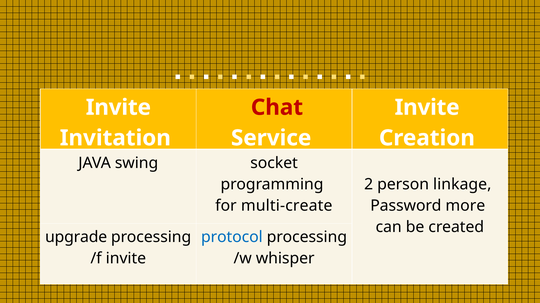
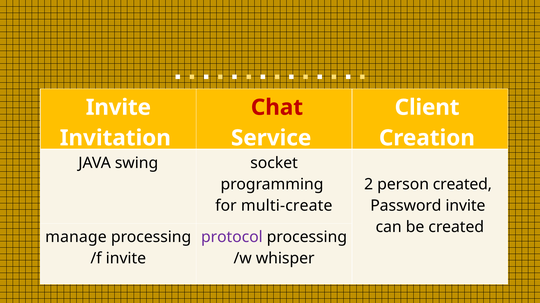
Invite: Invite -> Client (427, 108)
person linkage: linkage -> created (462, 185)
Password more: more -> invite (465, 206)
upgrade: upgrade -> manage (76, 238)
protocol colour: blue -> purple (232, 238)
